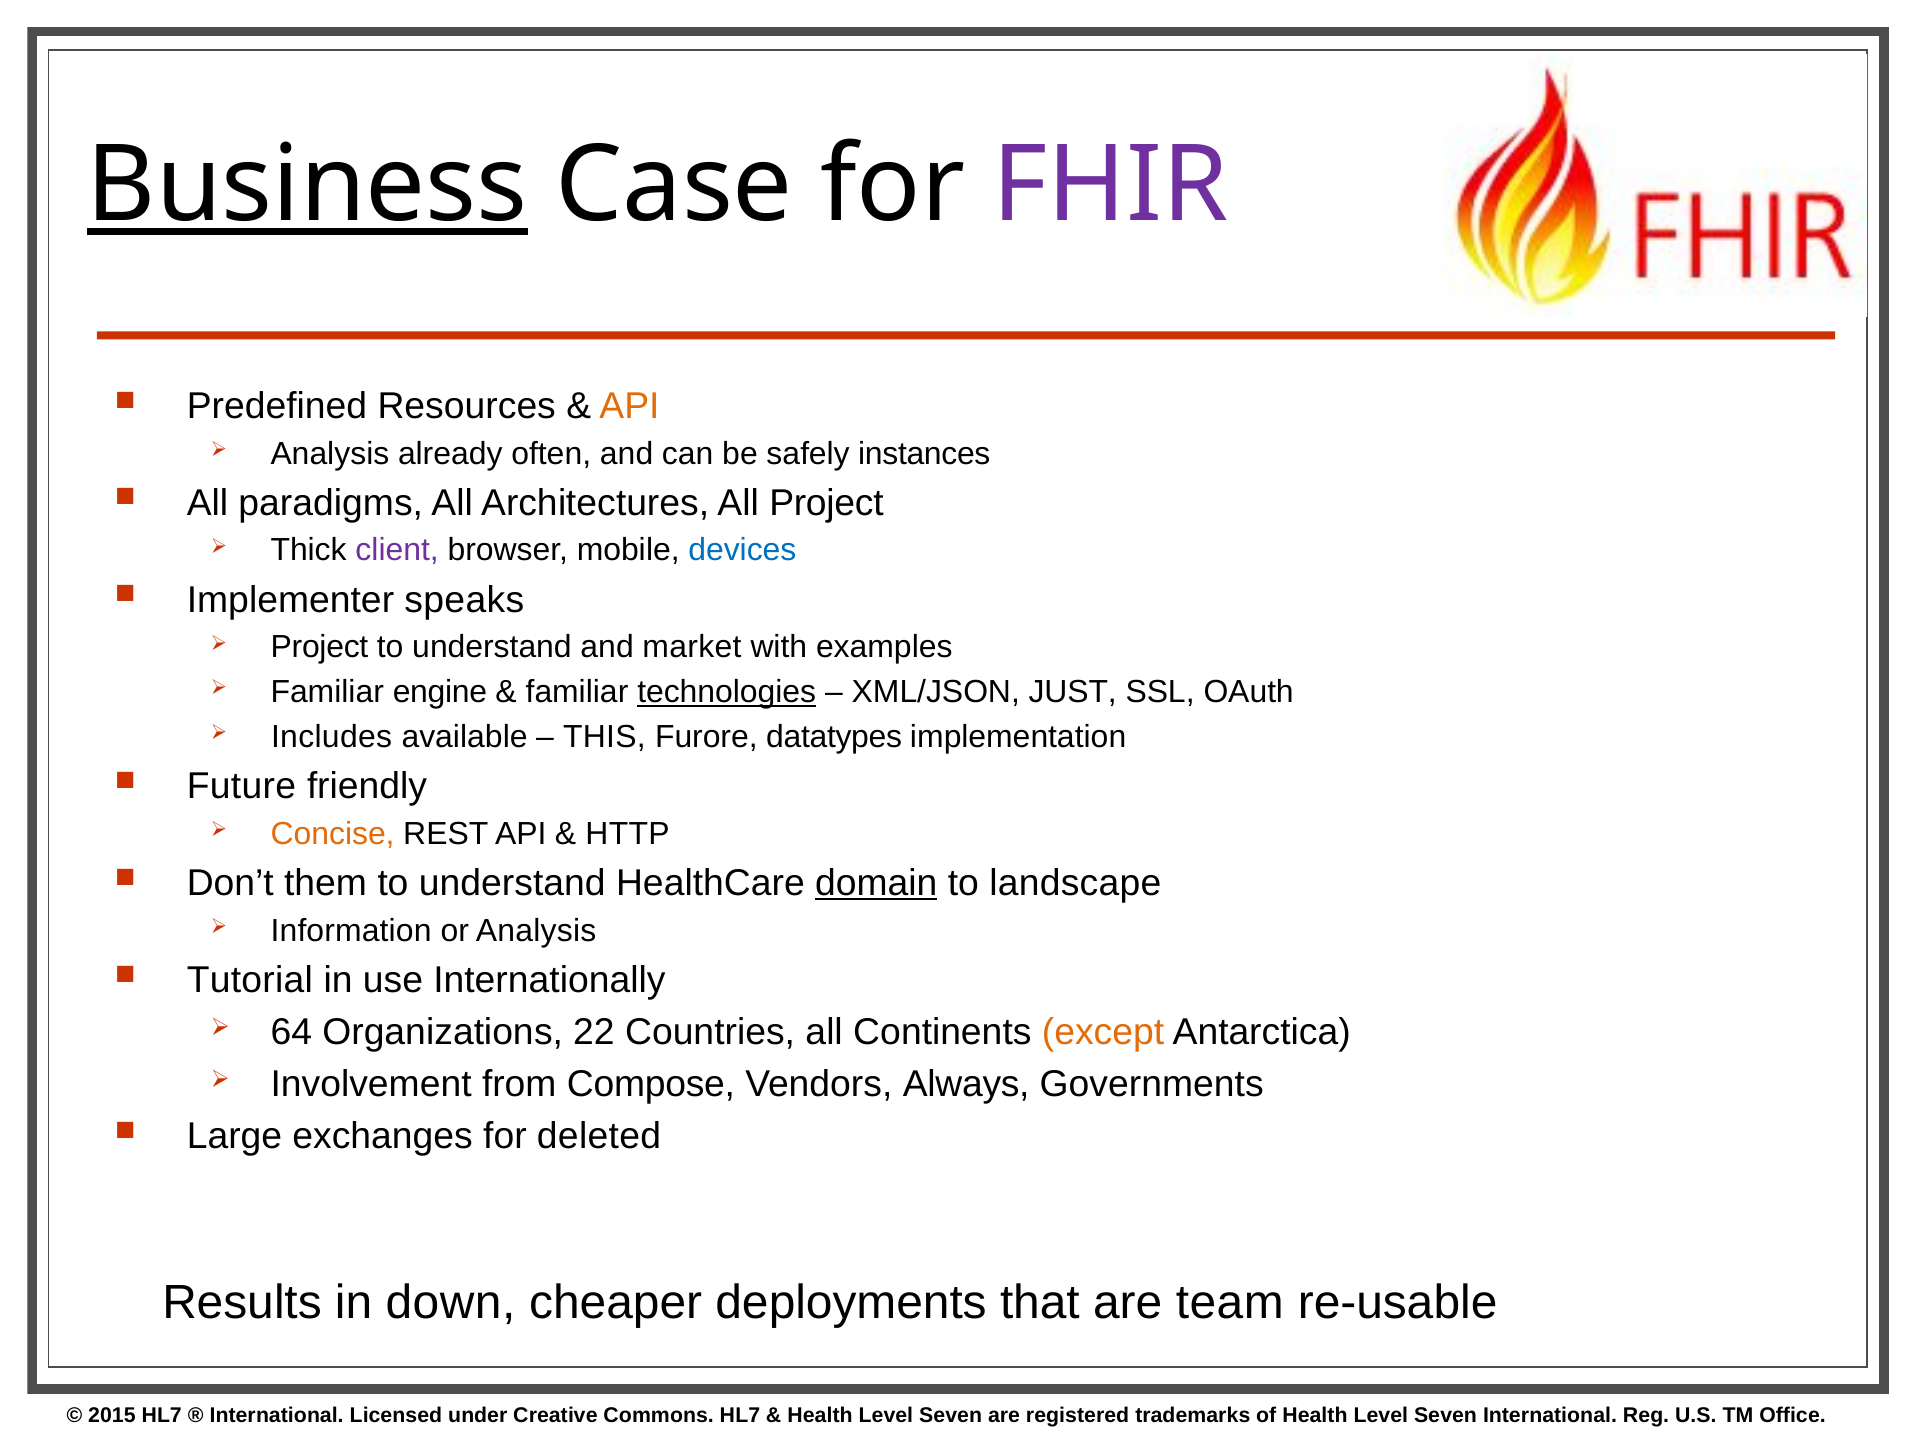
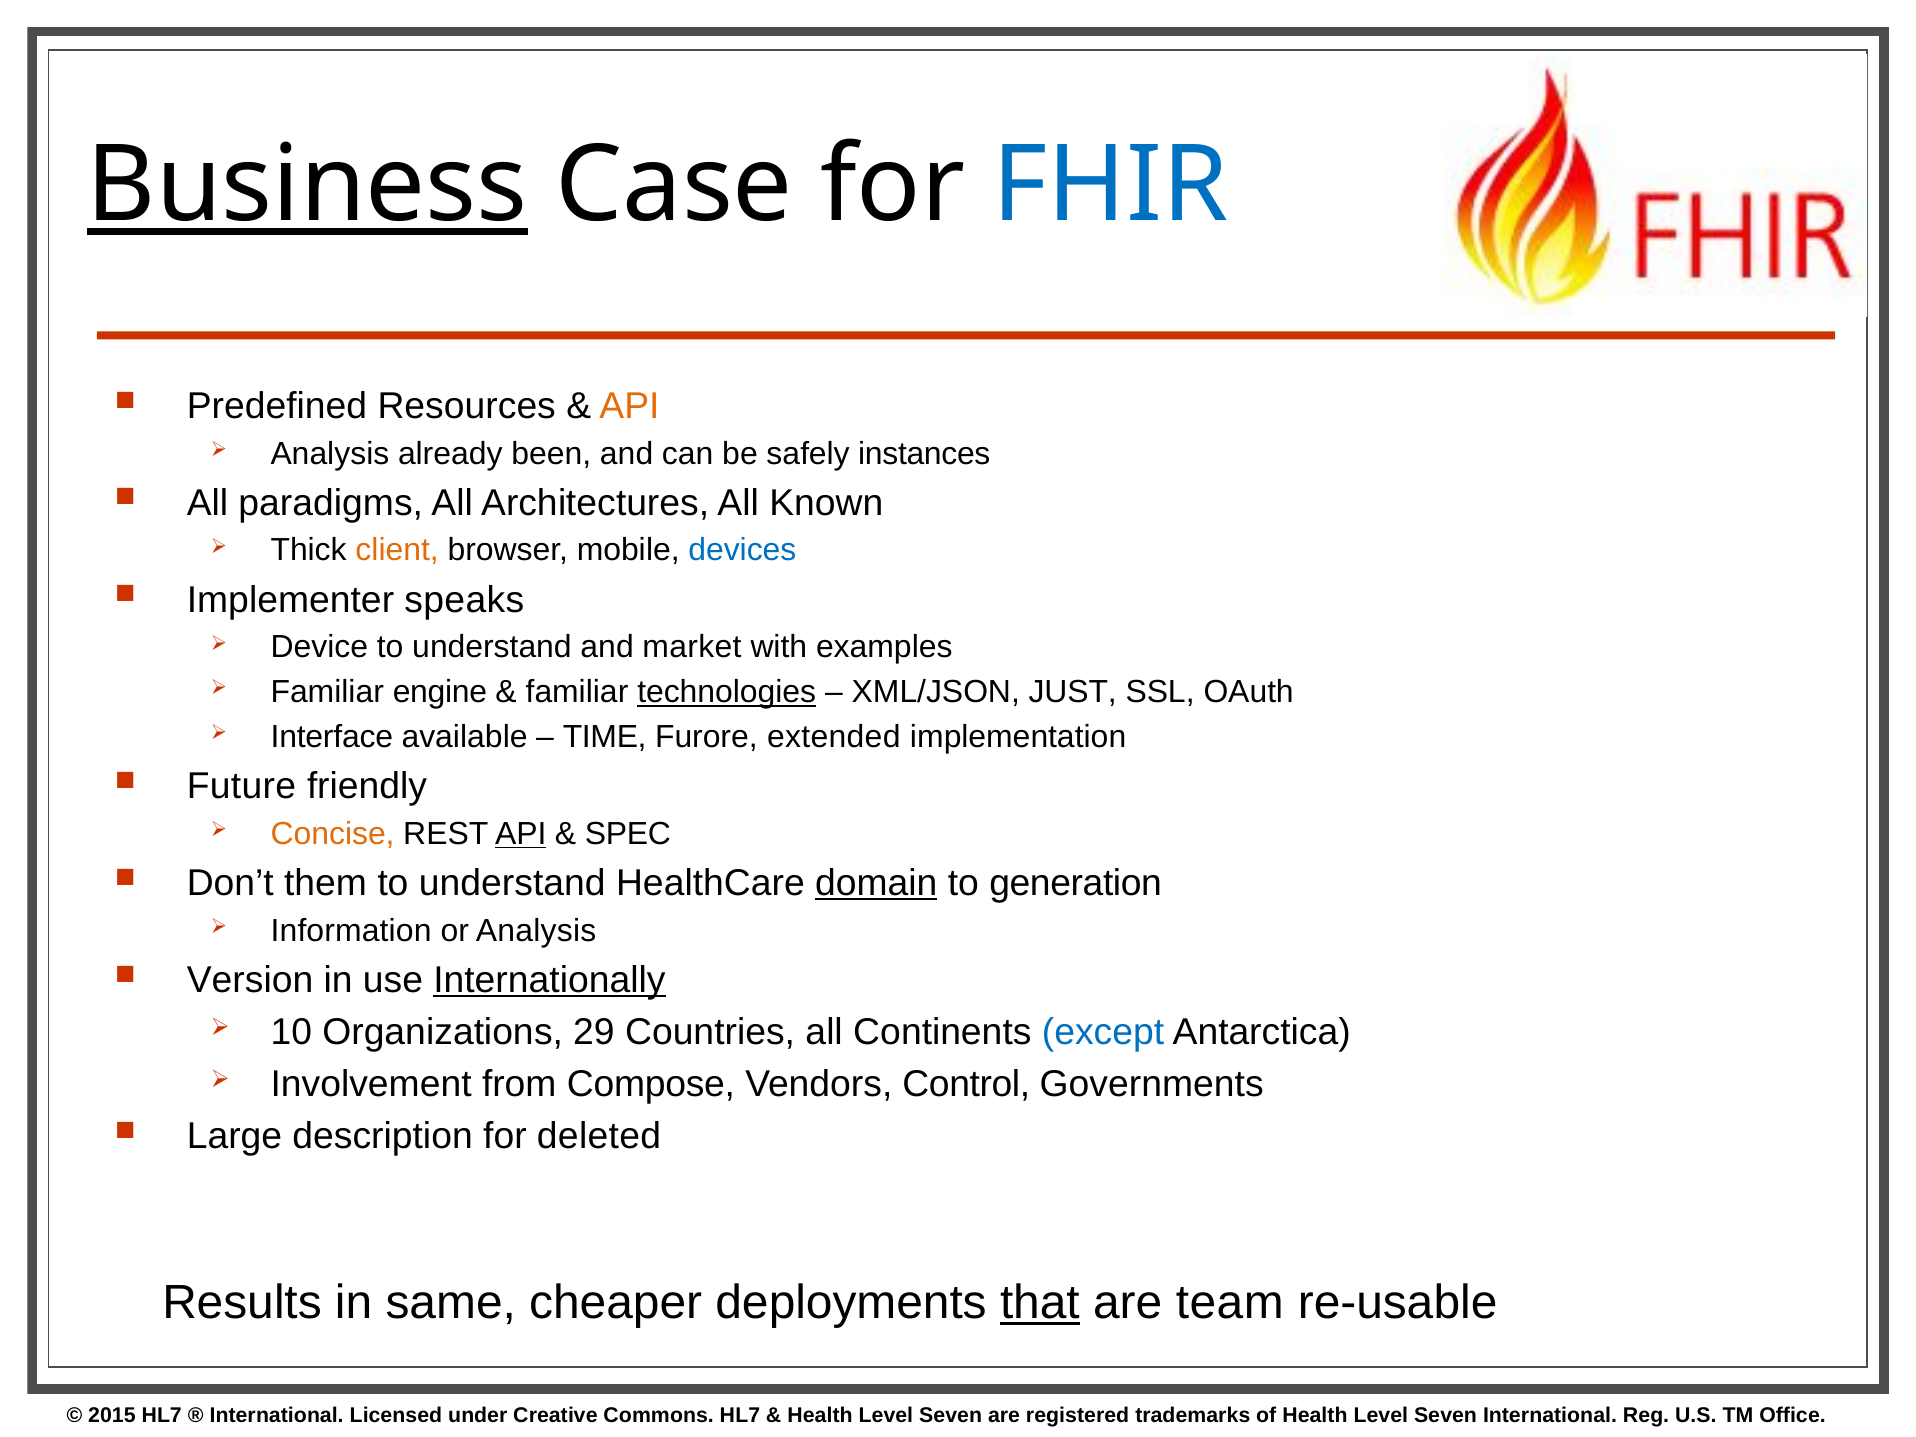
FHIR colour: purple -> blue (1111, 186)
often: often -> been (551, 454)
All Project: Project -> Known (826, 503)
client colour: purple -> orange (397, 550)
Project: Project -> Device (319, 647)
Includes: Includes -> Interface (332, 737)
THIS: THIS -> TIME (605, 737)
datatypes: datatypes -> extended (834, 737)
API underline: none -> present (521, 834)
HTTP: HTTP -> SPEC (628, 834)
landscape: landscape -> generation (1076, 883)
Tutorial: Tutorial -> Version (250, 980)
Internationally underline: none -> present (549, 980)
64: 64 -> 10 (291, 1032)
22: 22 -> 29 (594, 1032)
except colour: orange -> blue (1103, 1032)
Always: Always -> Control (966, 1084)
exchanges: exchanges -> description (383, 1137)
down: down -> same (451, 1303)
that underline: none -> present (1040, 1303)
